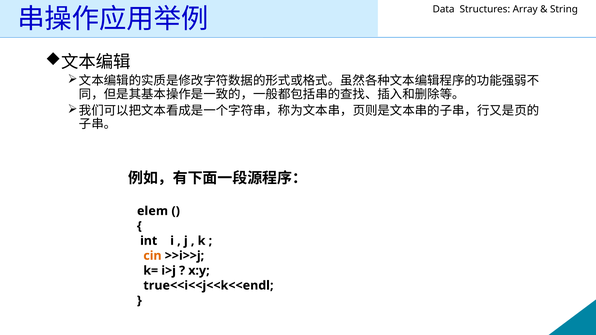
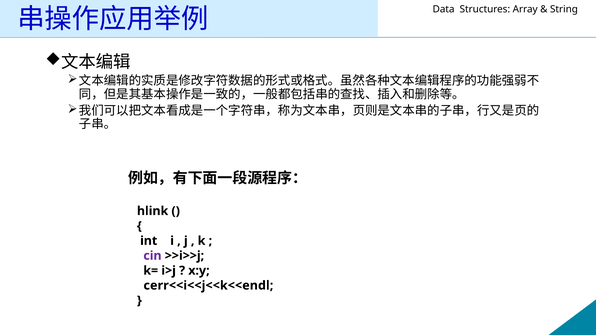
elem: elem -> hlink (153, 211)
cin colour: orange -> purple (152, 256)
true<<i<<j<<k<<endl: true<<i<<j<<k<<endl -> cerr<<i<<j<<k<<endl (208, 286)
